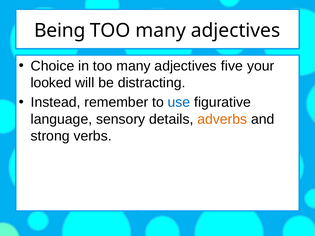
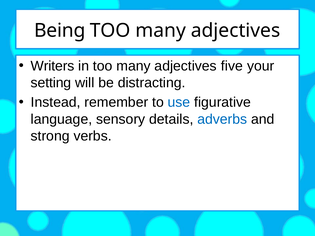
Choice: Choice -> Writers (53, 66)
looked: looked -> setting (51, 83)
adverbs colour: orange -> blue (222, 119)
